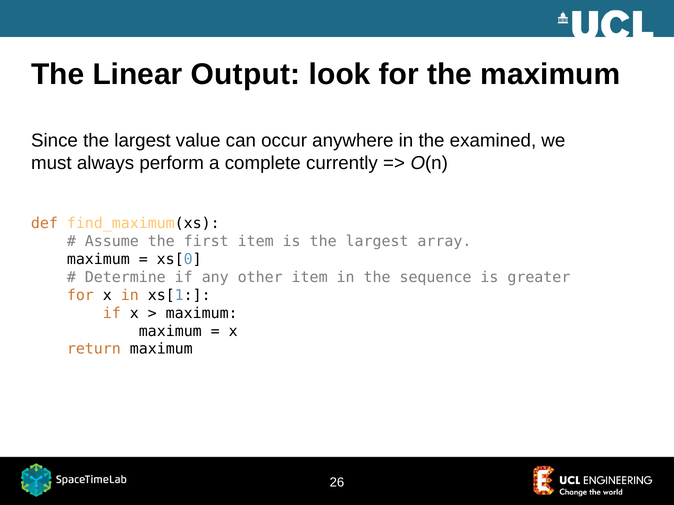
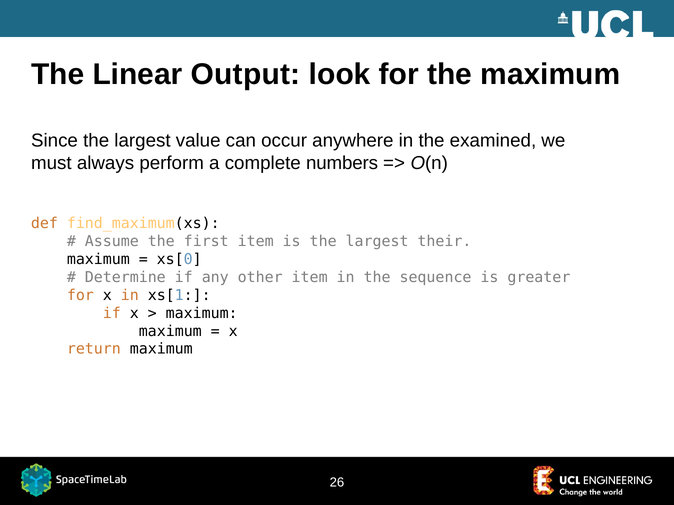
currently: currently -> numbers (342, 163)
array: array -> their (444, 242)
